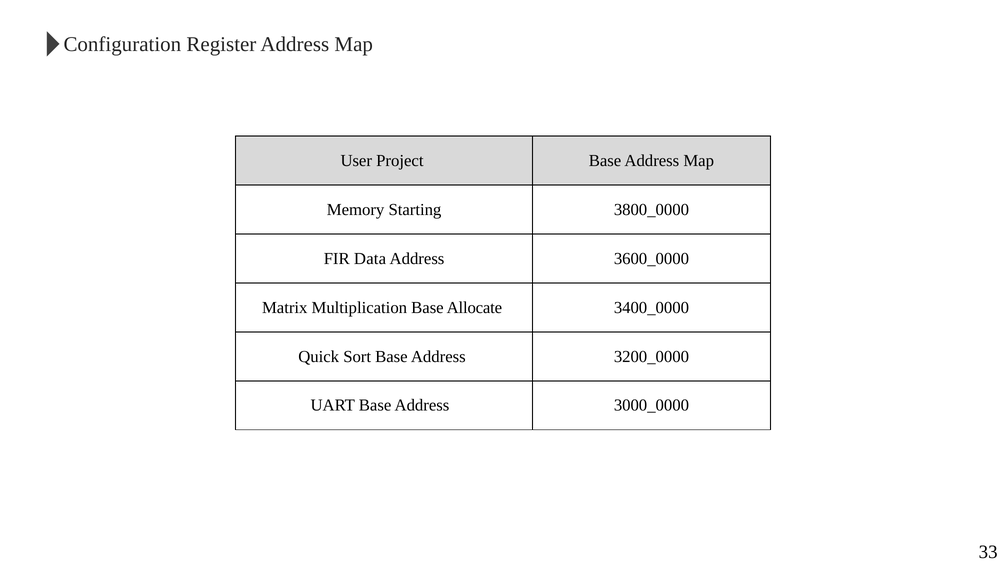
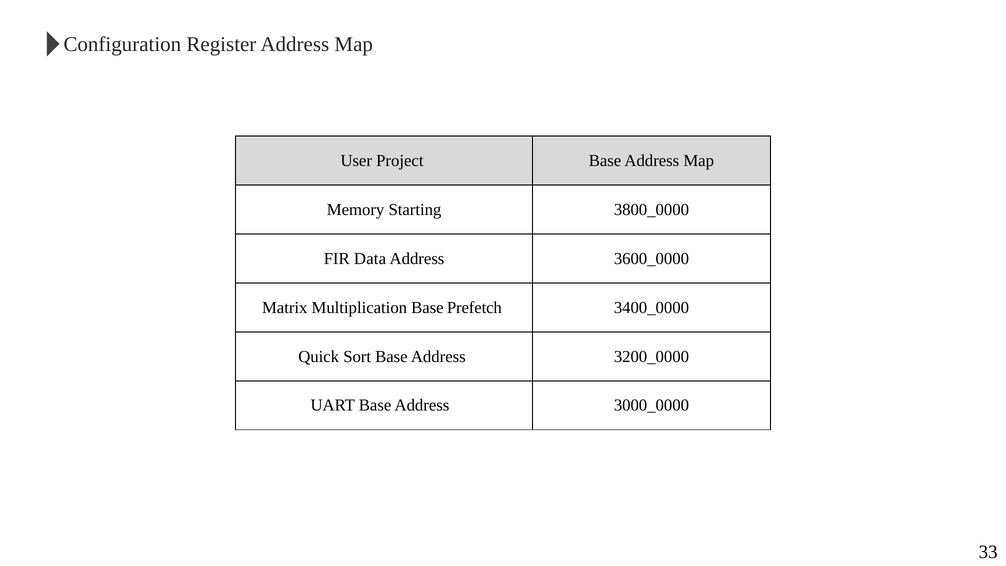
Allocate: Allocate -> Prefetch (474, 307)
